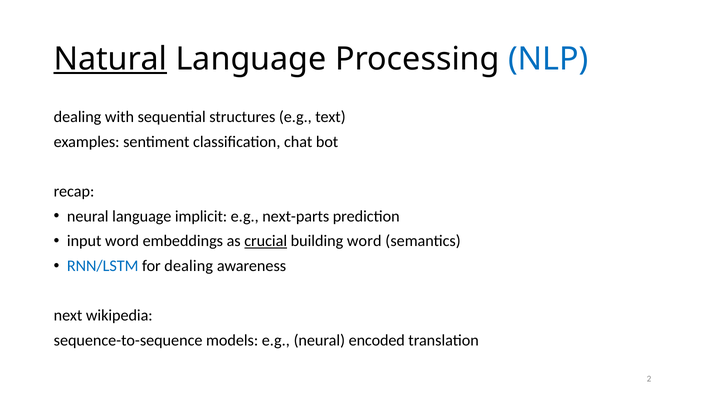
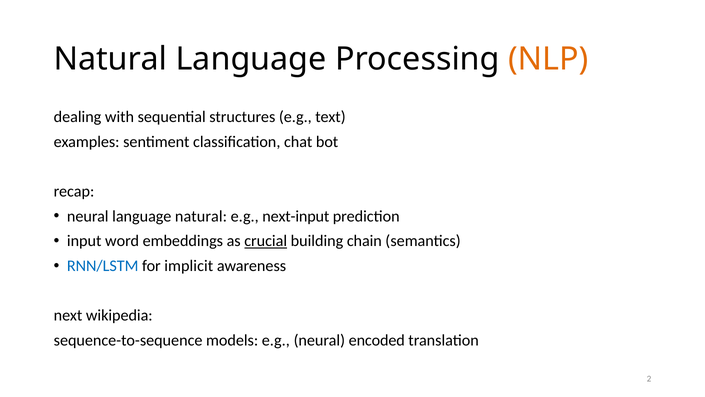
Natural underline: present -> none (111, 59)
NLP colour: blue -> orange (548, 59)
language implicit: implicit -> natural (201, 216)
next-parts: next-parts -> next-input (296, 216)
building word: word -> chain (364, 241)
for dealing: dealing -> implicit (189, 266)
